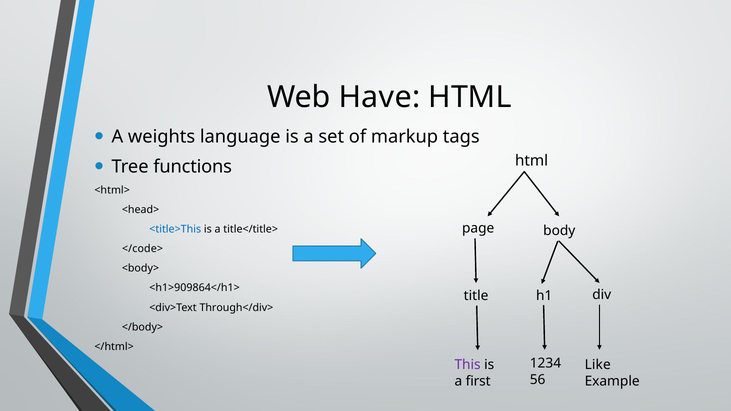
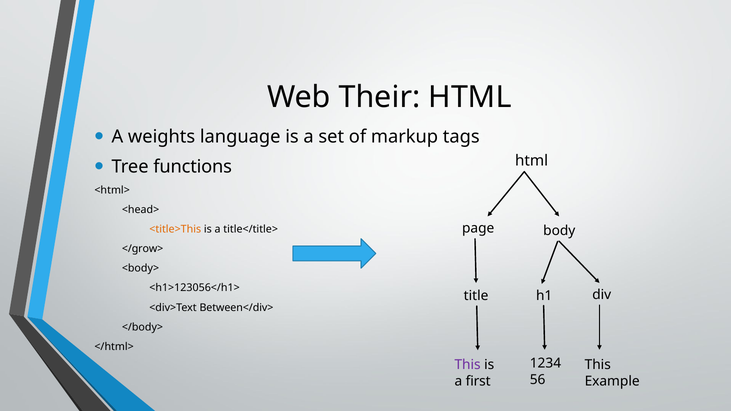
Have: Have -> Their (380, 97)
<title>This colour: blue -> orange (175, 230)
</code>: </code> -> </grow> (143, 249)
<h1>909864</h1>: <h1>909864</h1> -> <h1>123056</h1> (195, 288)
Through</div>: Through</div> -> Between</div> (236, 308)
Like: Like -> This (598, 365)
